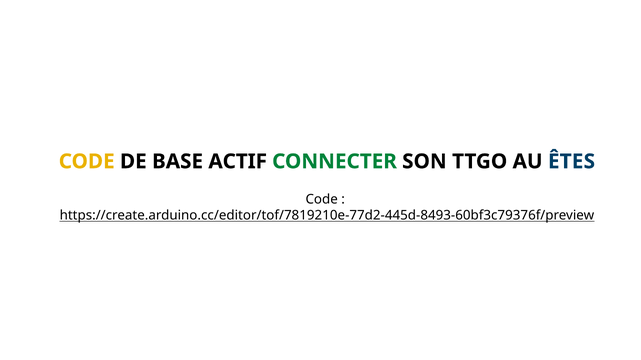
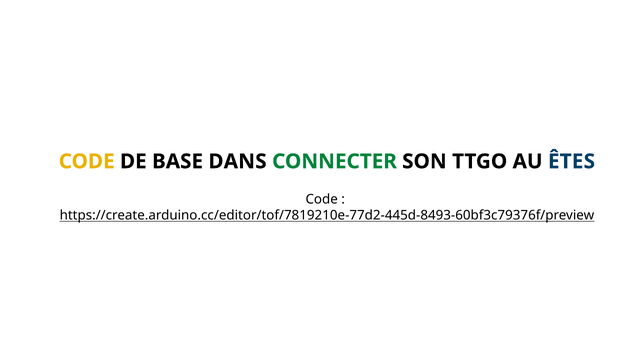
ACTIF: ACTIF -> DANS (238, 162)
